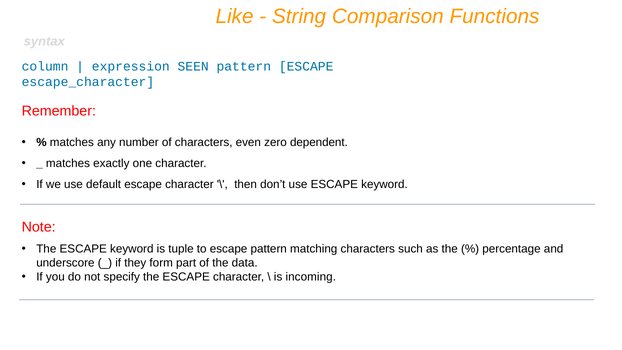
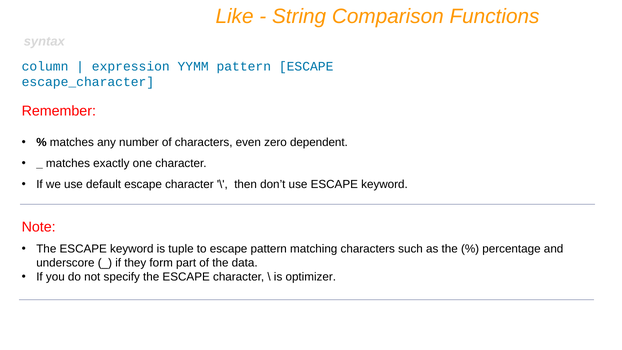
SEEN: SEEN -> YYMM (193, 66)
incoming: incoming -> optimizer (311, 277)
